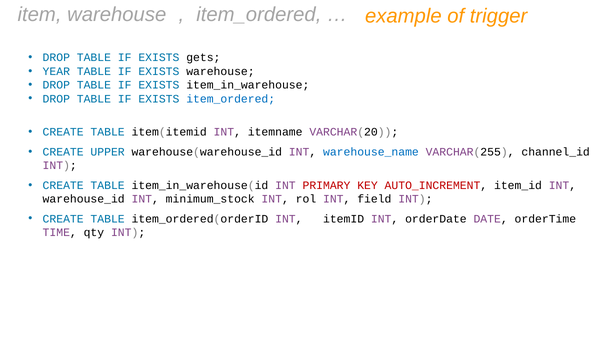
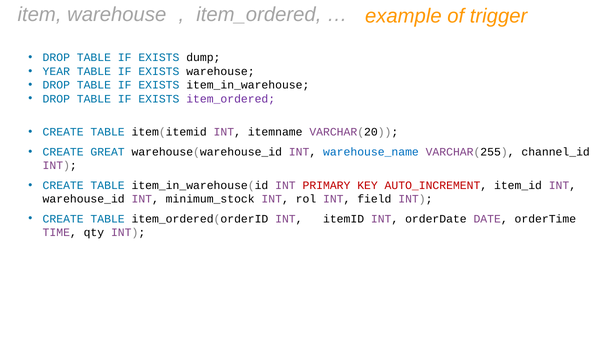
gets: gets -> dump (203, 58)
item_ordered colour: blue -> purple (231, 99)
UPPER: UPPER -> GREAT (108, 152)
